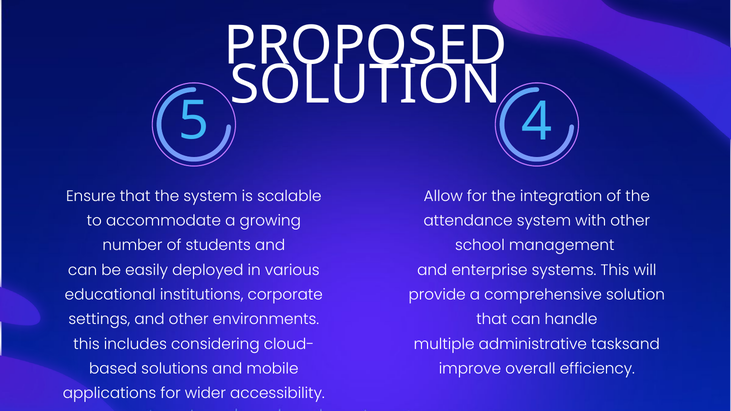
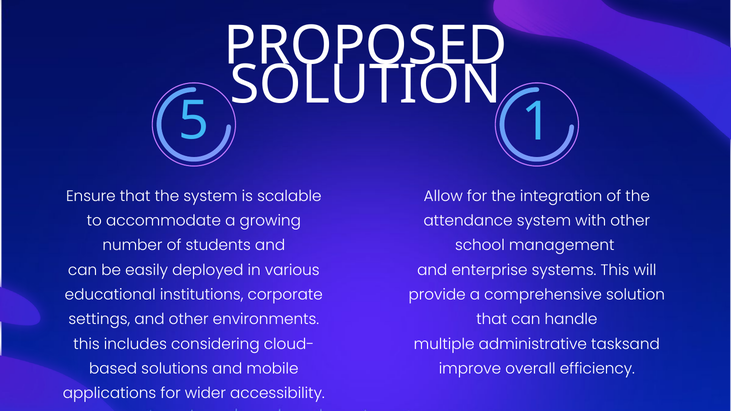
4: 4 -> 1 (537, 122)
